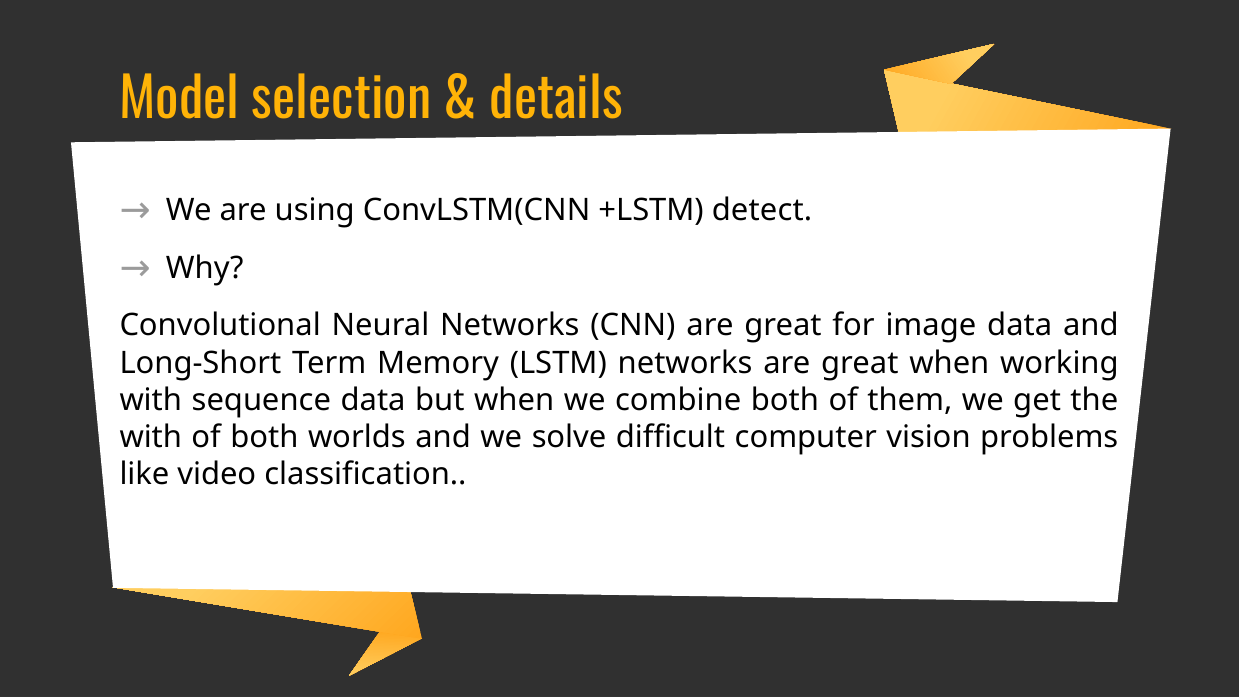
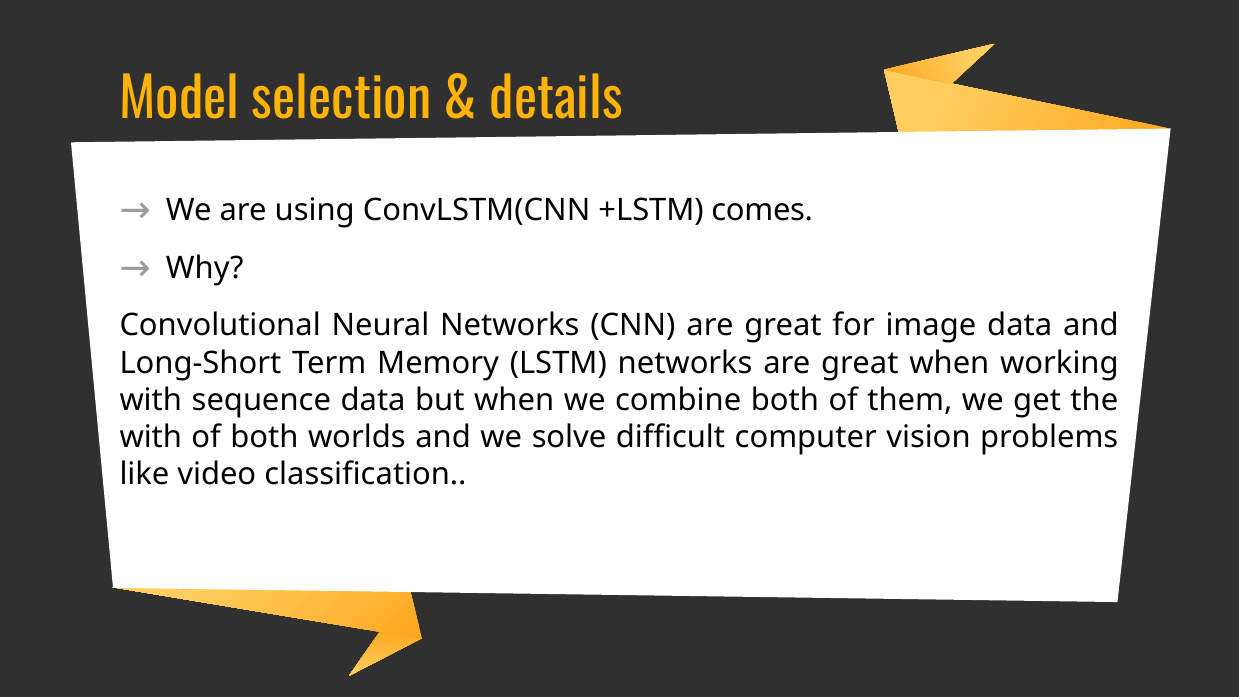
detect: detect -> comes (762, 210)
